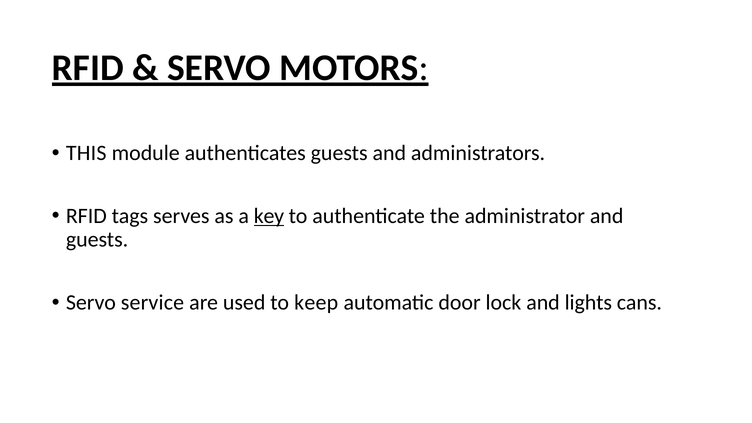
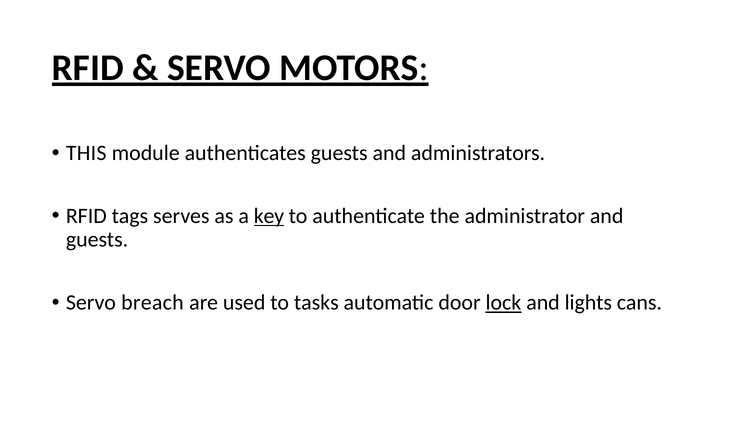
service: service -> breach (152, 303)
keep: keep -> tasks (316, 303)
lock underline: none -> present (503, 303)
